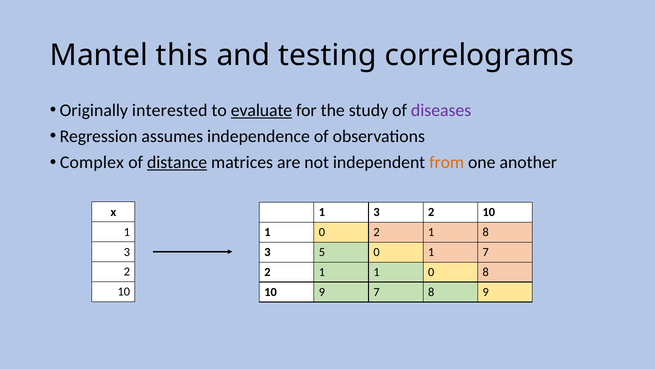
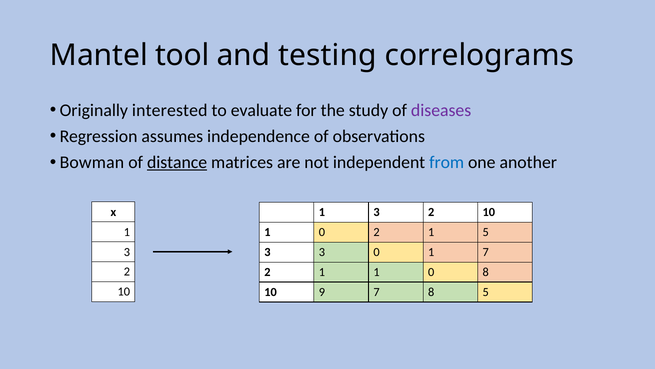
this: this -> tool (182, 55)
evaluate underline: present -> none (262, 110)
Complex: Complex -> Bowman (92, 162)
from colour: orange -> blue (447, 162)
1 8: 8 -> 5 (486, 232)
3 5: 5 -> 3 (322, 252)
8 9: 9 -> 5 (486, 292)
